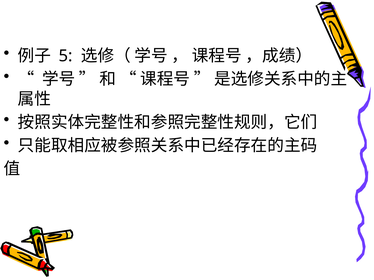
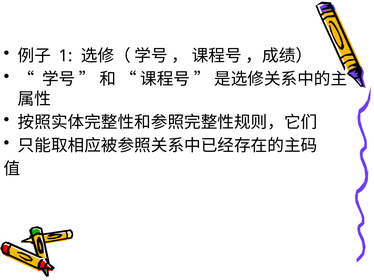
5: 5 -> 1 (66, 56)
